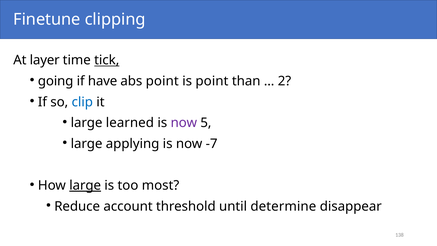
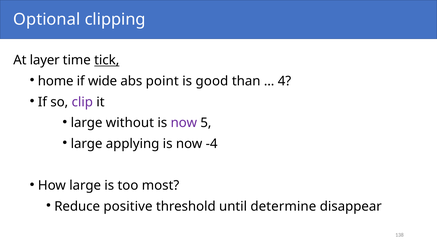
Finetune: Finetune -> Optional (47, 19)
going: going -> home (56, 81)
have: have -> wide (103, 81)
is point: point -> good (212, 81)
2: 2 -> 4 (284, 81)
clip colour: blue -> purple (82, 102)
learned: learned -> without (130, 123)
-7: -7 -> -4 (212, 144)
large underline: present -> none (85, 185)
account: account -> positive (128, 206)
